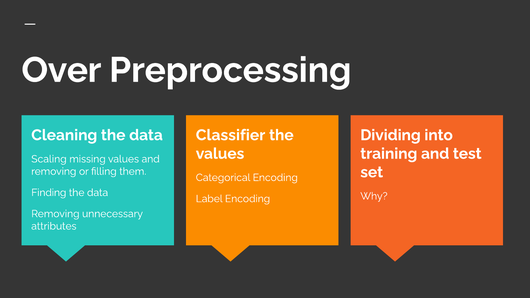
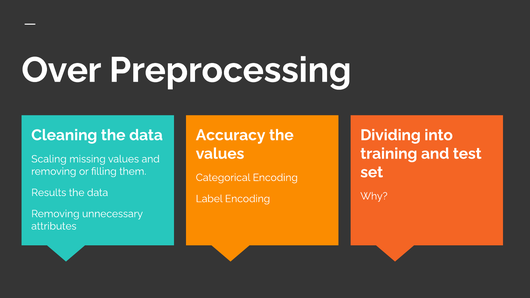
Classifier: Classifier -> Accuracy (231, 135)
Finding: Finding -> Results (49, 193)
